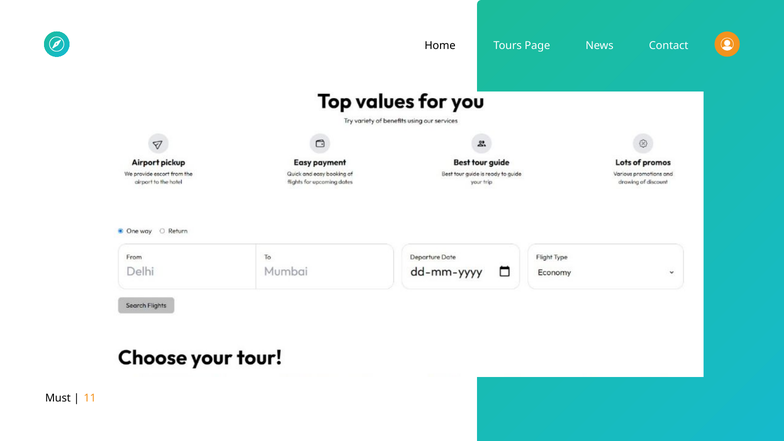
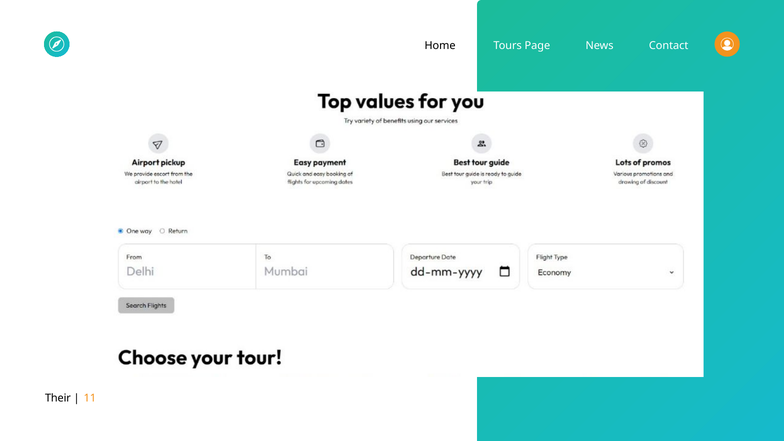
Must: Must -> Their (58, 398)
